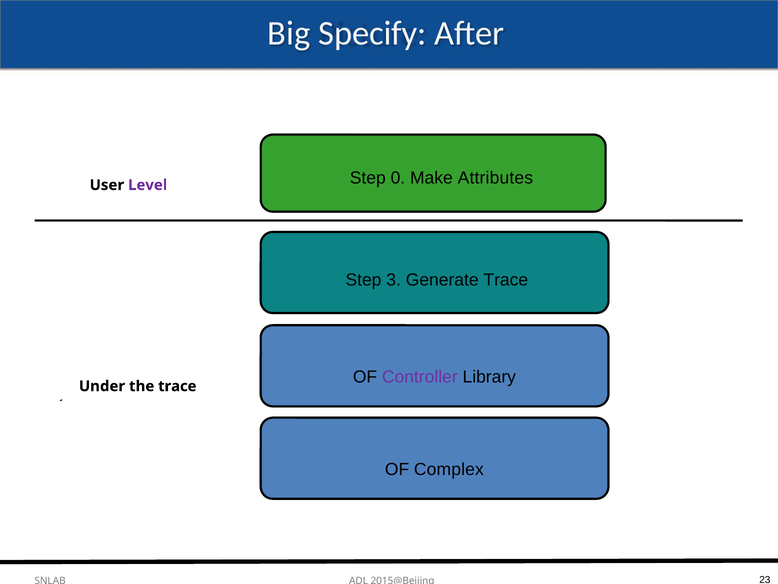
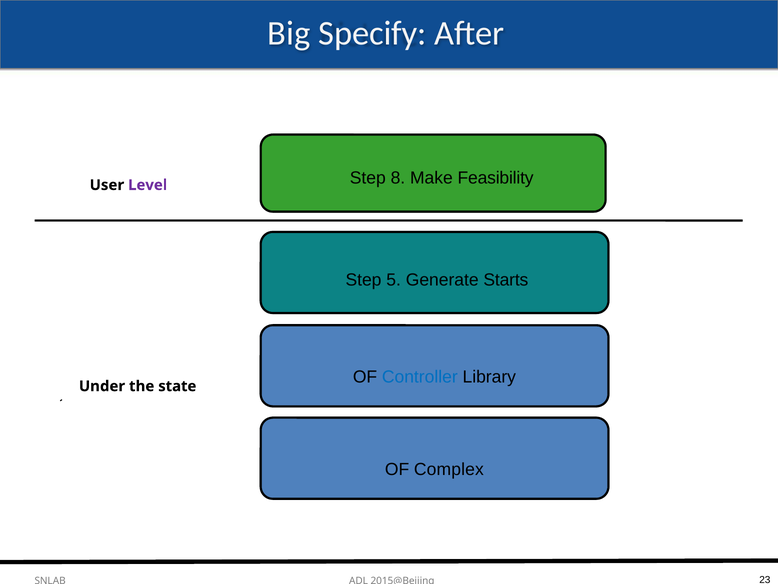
0: 0 -> 8 (398, 178)
Attributes: Attributes -> Feasibility (496, 178)
3: 3 -> 5 (394, 280)
Generate Trace: Trace -> Starts (506, 280)
Controller colour: purple -> blue (420, 377)
the trace: trace -> state (177, 386)
